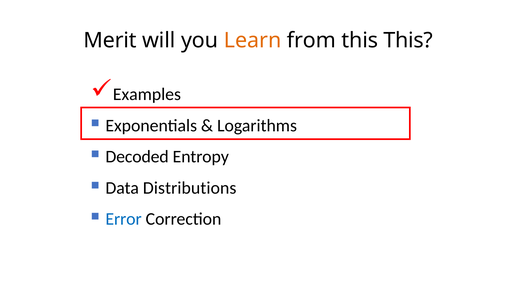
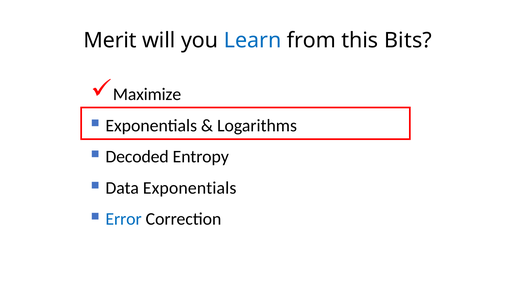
Learn colour: orange -> blue (253, 40)
this This: This -> Bits (408, 40)
Examples: Examples -> Maximize (147, 94)
Data Distributions: Distributions -> Exponentials (190, 188)
